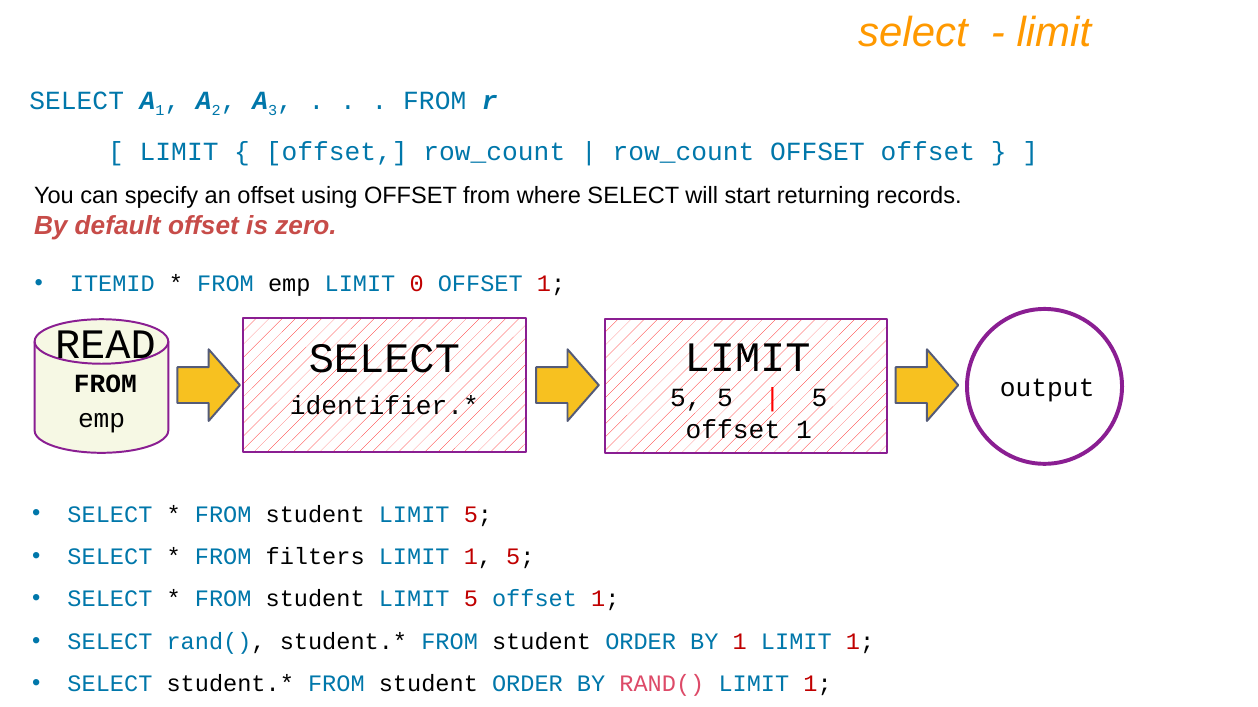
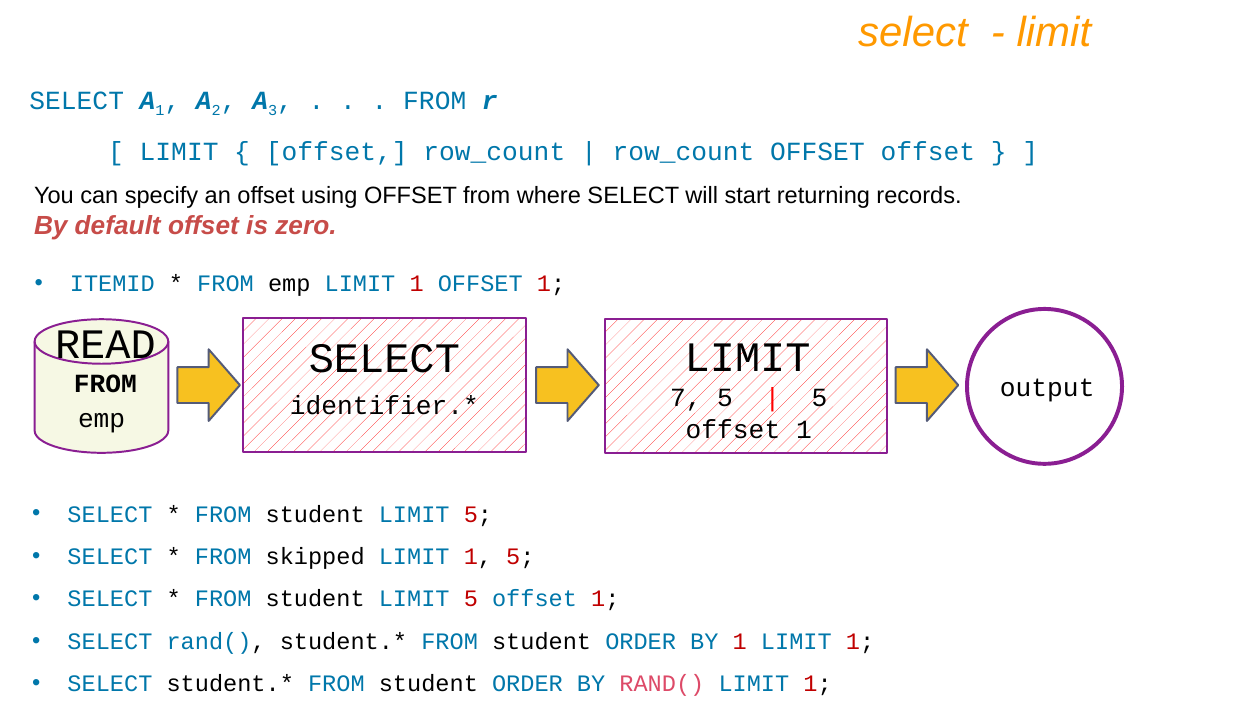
emp LIMIT 0: 0 -> 1 (417, 284)
5: 5 -> 7 (686, 398)
filters: filters -> skipped (315, 557)
